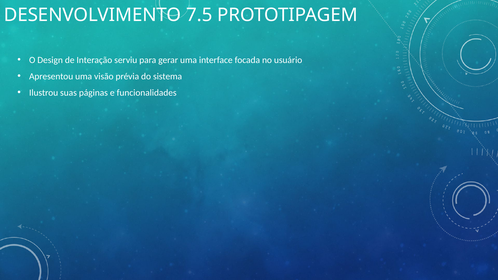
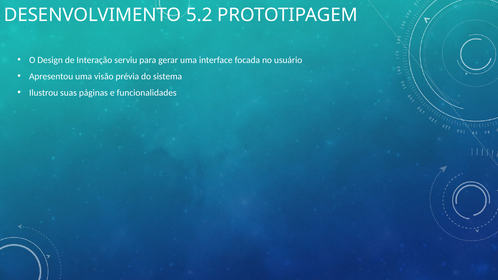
7.5: 7.5 -> 5.2 (199, 15)
